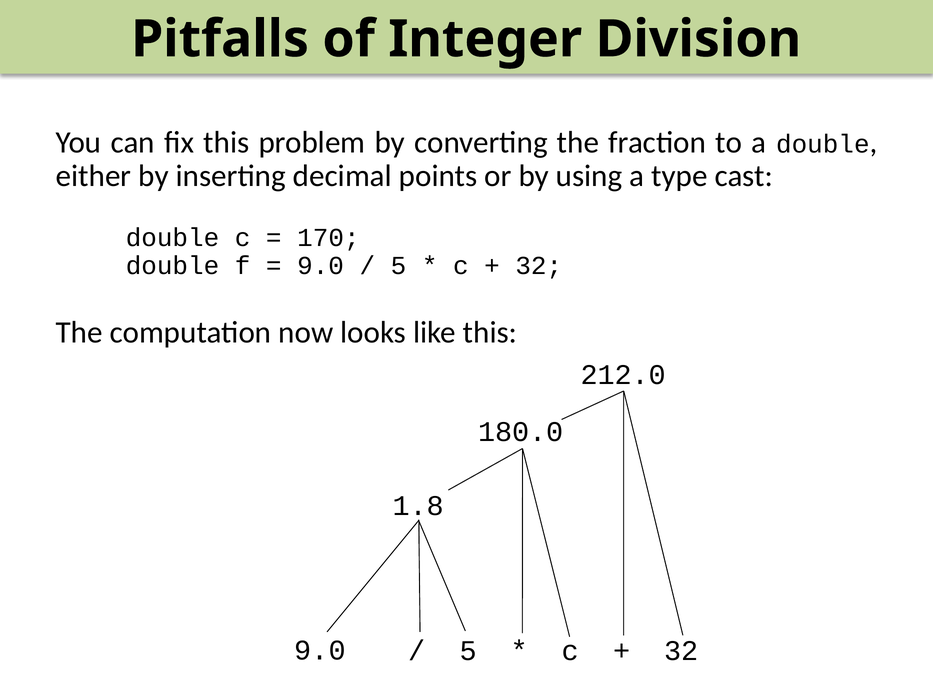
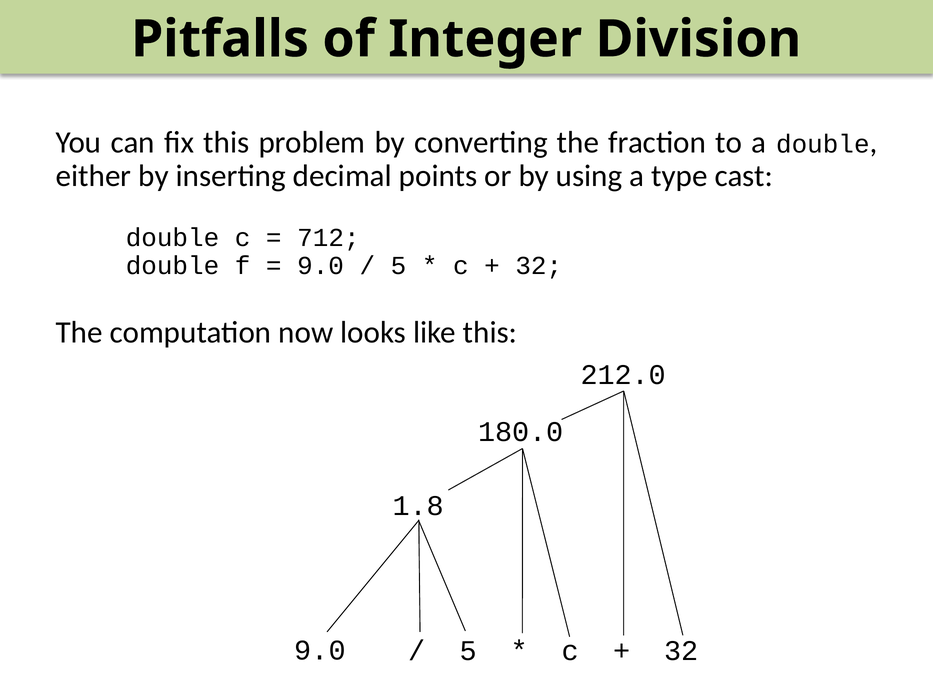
170: 170 -> 712 (328, 238)
